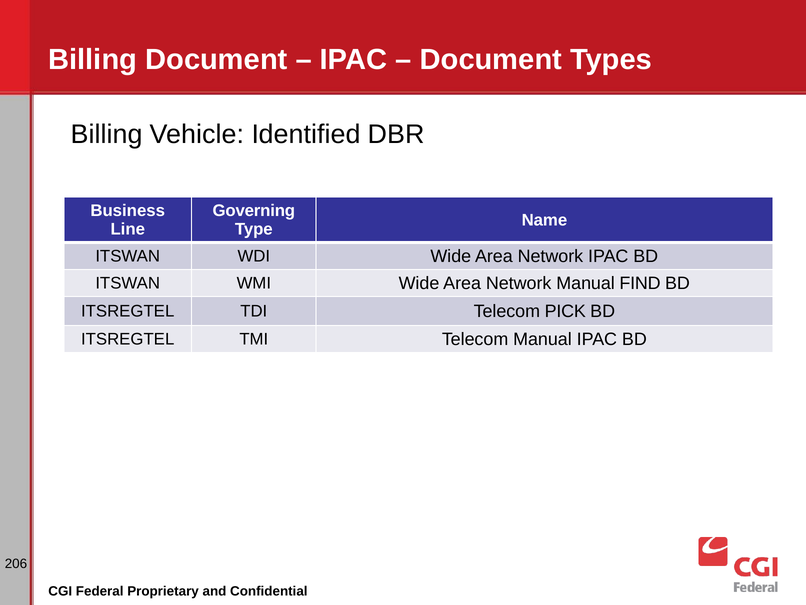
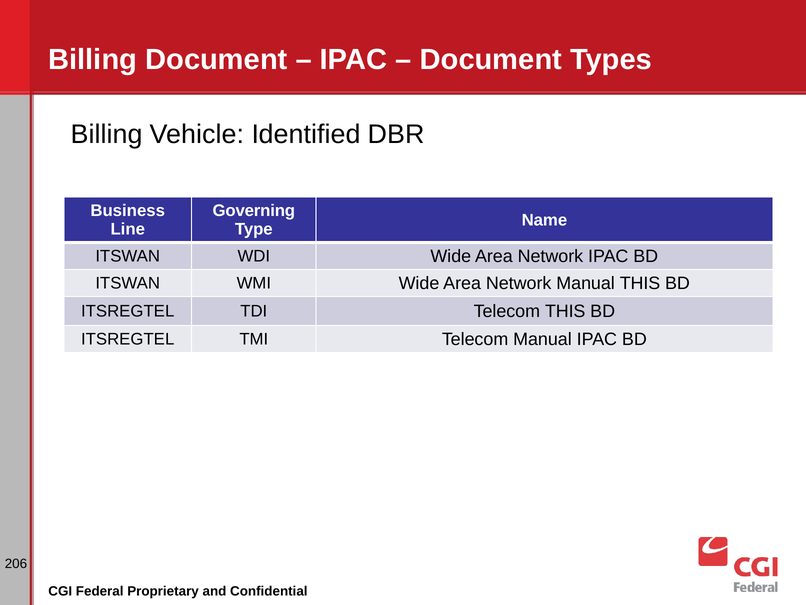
Manual FIND: FIND -> THIS (640, 283)
Telecom PICK: PICK -> THIS (565, 311)
